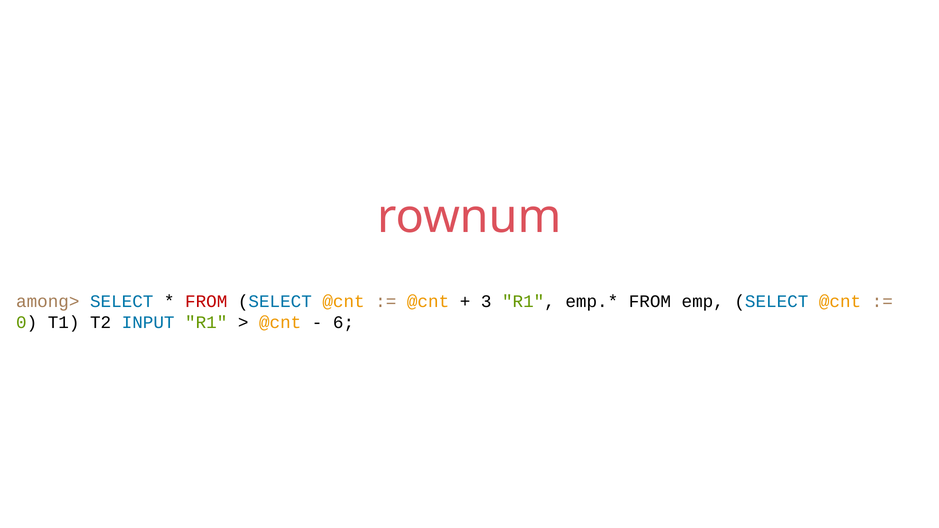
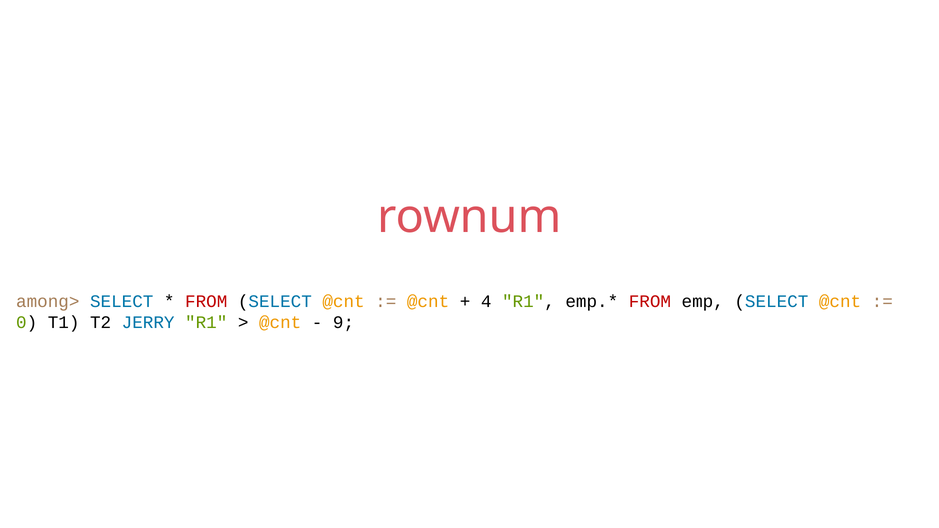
3: 3 -> 4 (486, 302)
FROM colour: black -> red (650, 302)
INPUT: INPUT -> JERRY (148, 323)
6: 6 -> 9 (344, 323)
